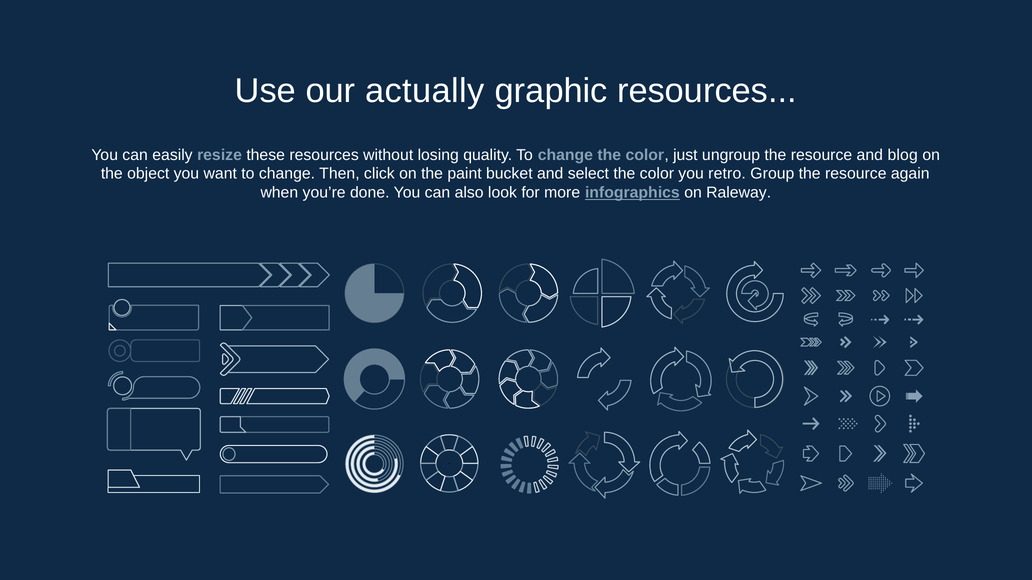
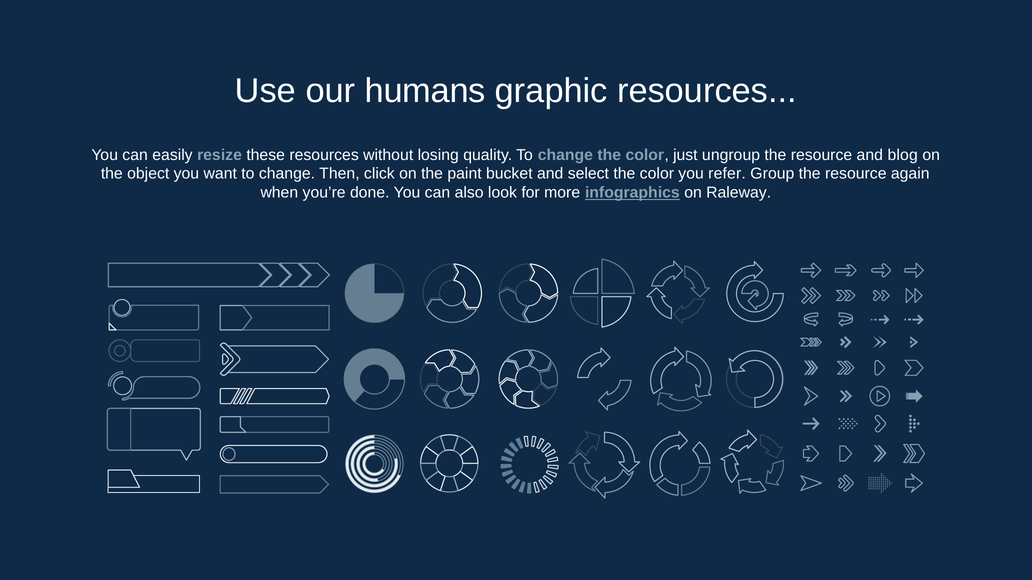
actually: actually -> humans (425, 91)
retro: retro -> refer (727, 174)
